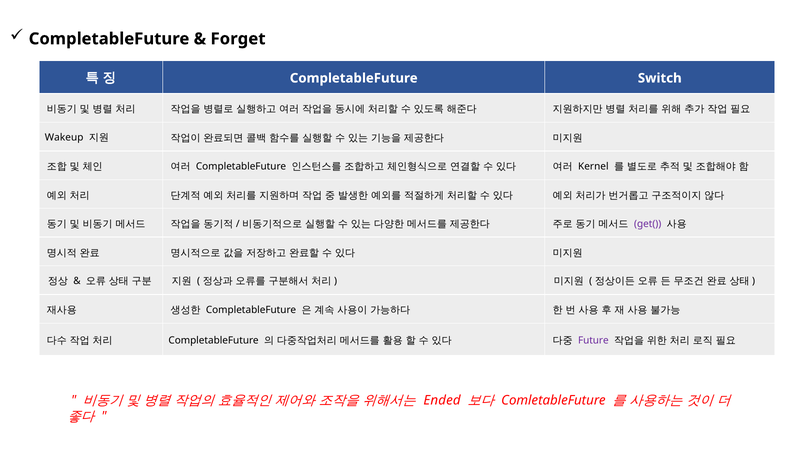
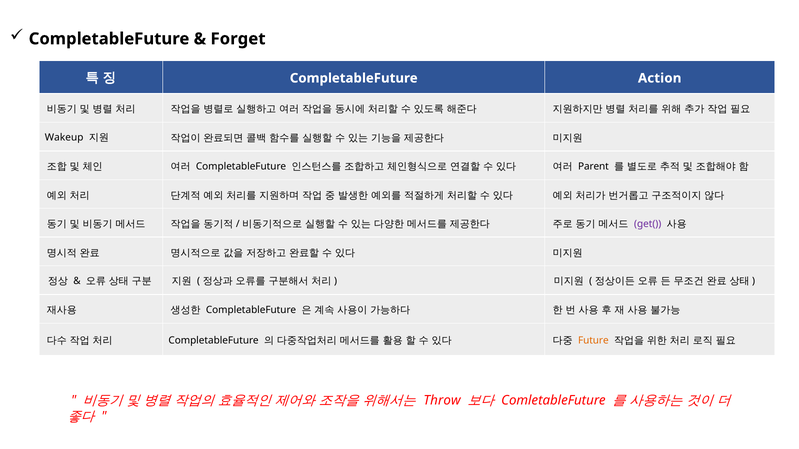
Switch: Switch -> Action (660, 78)
Kernel: Kernel -> Parent (593, 167)
Future colour: purple -> orange (593, 341)
Ended: Ended -> Throw (442, 401)
